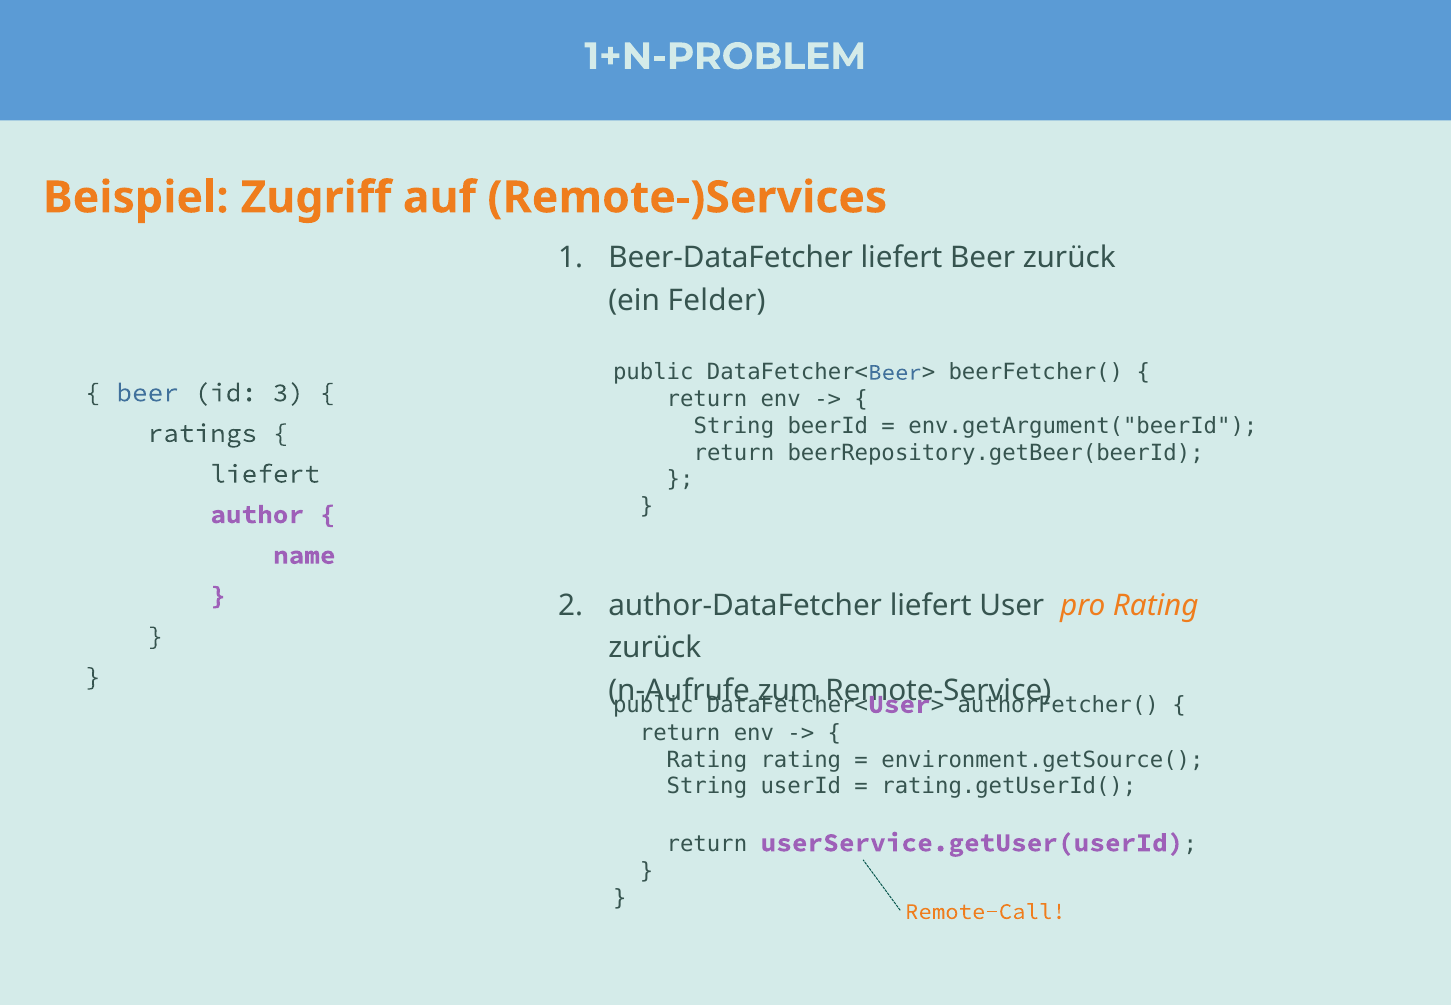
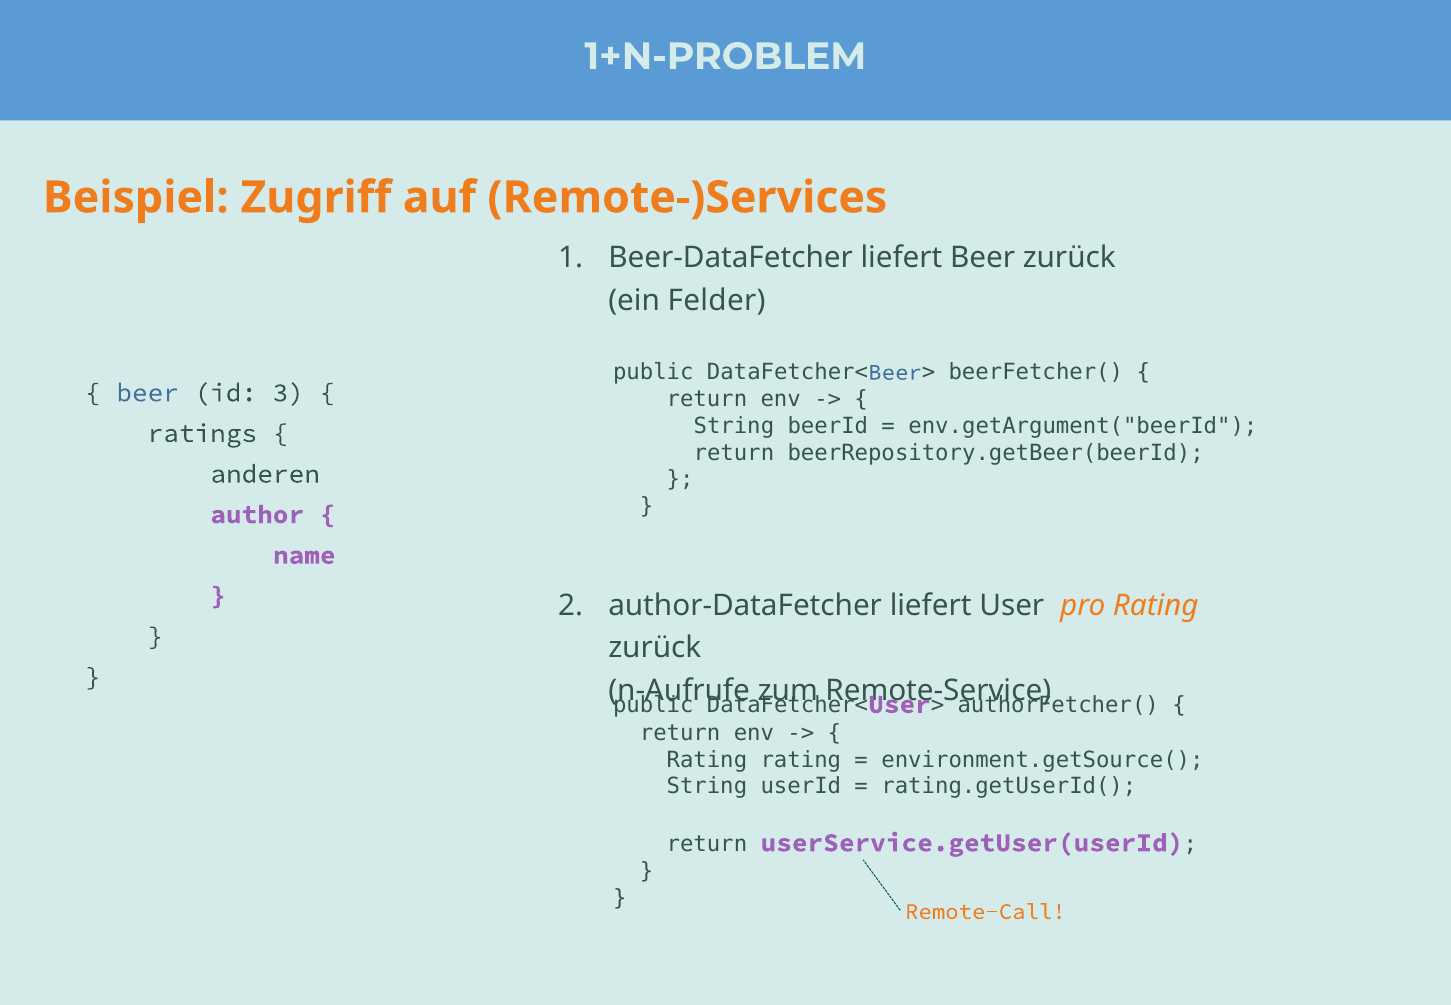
liefert: liefert -> anderen (265, 474)
